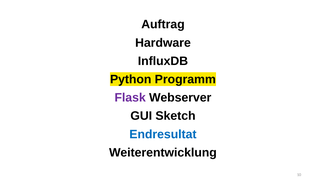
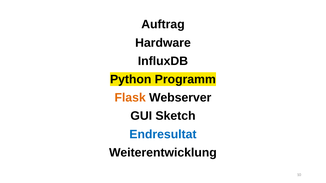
Flask colour: purple -> orange (130, 98)
